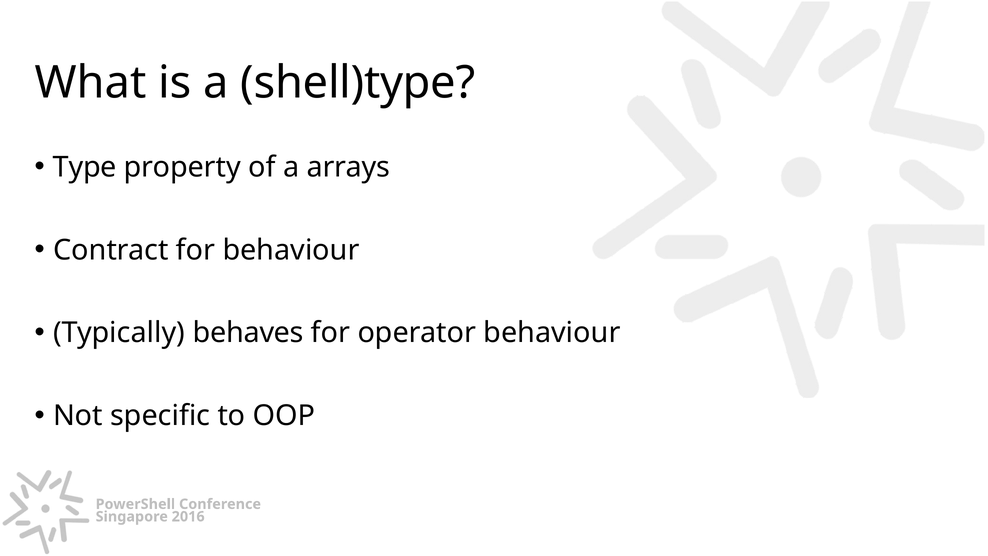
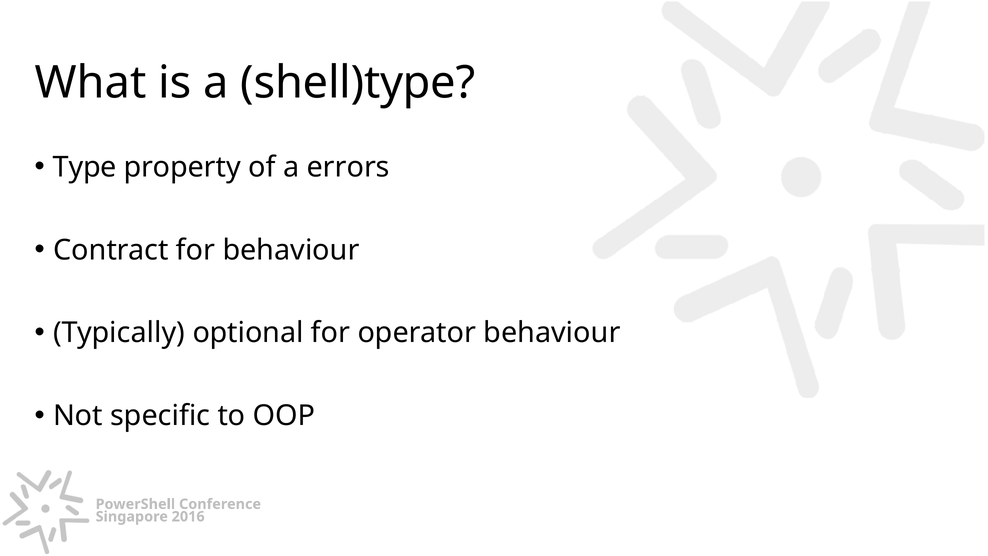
arrays: arrays -> errors (348, 167)
behaves: behaves -> optional (248, 333)
